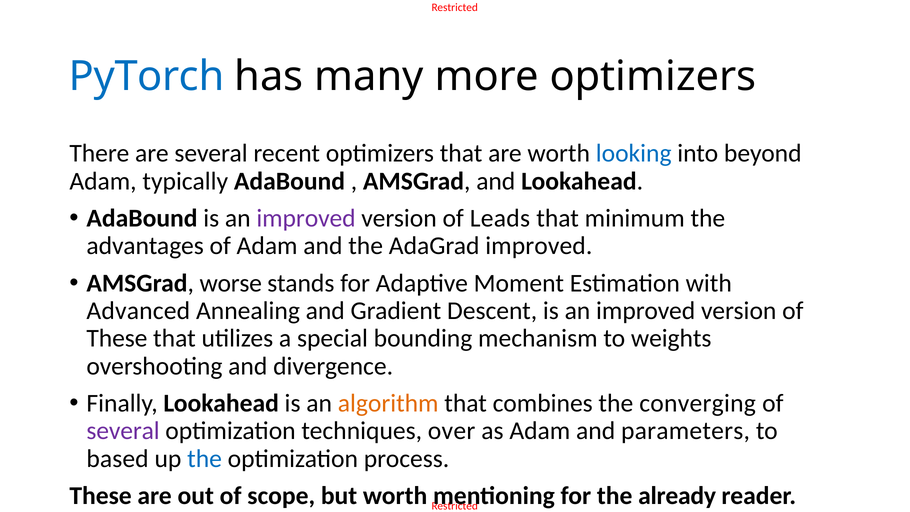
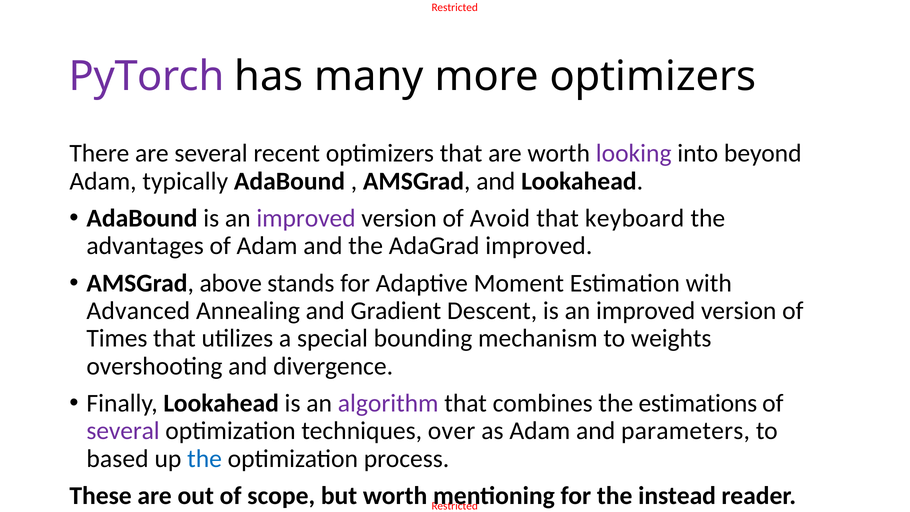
PyTorch colour: blue -> purple (147, 76)
looking colour: blue -> purple (634, 153)
Leads: Leads -> Avoid (500, 218)
minimum: minimum -> keyboard (635, 218)
worse: worse -> above (231, 283)
These: These -> Times (117, 338)
algorithm colour: orange -> purple (388, 403)
converging: converging -> estimations (698, 403)
already: already -> instead (677, 496)
